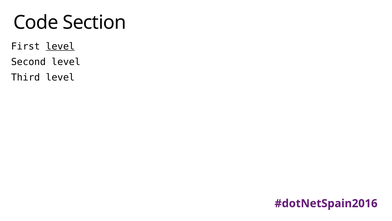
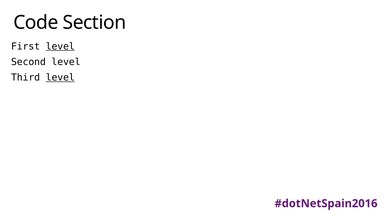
level underline: none -> present (60, 77)
